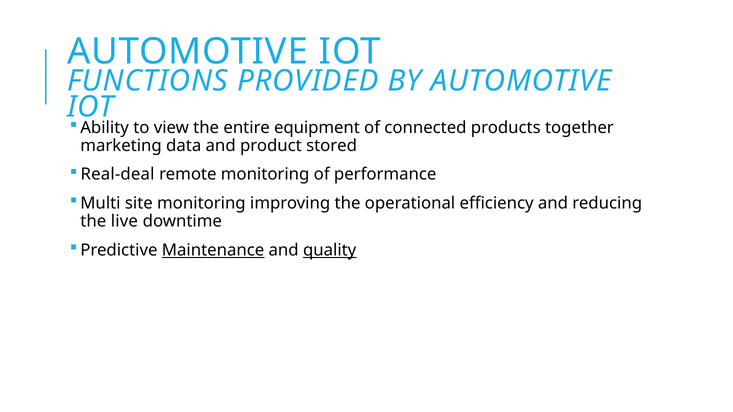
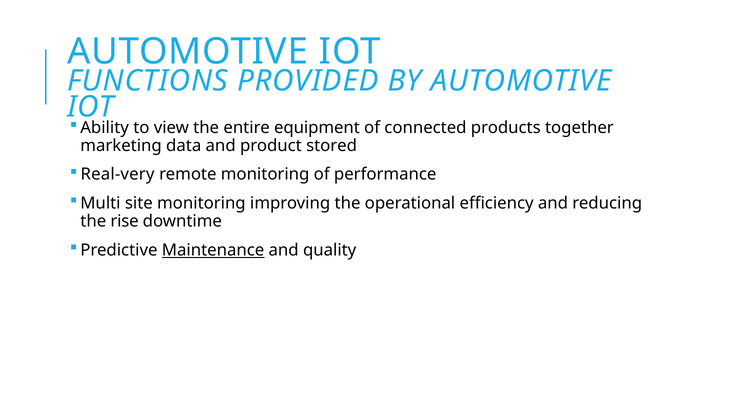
Real-deal: Real-deal -> Real-very (118, 175)
live: live -> rise (125, 221)
quality underline: present -> none (330, 250)
